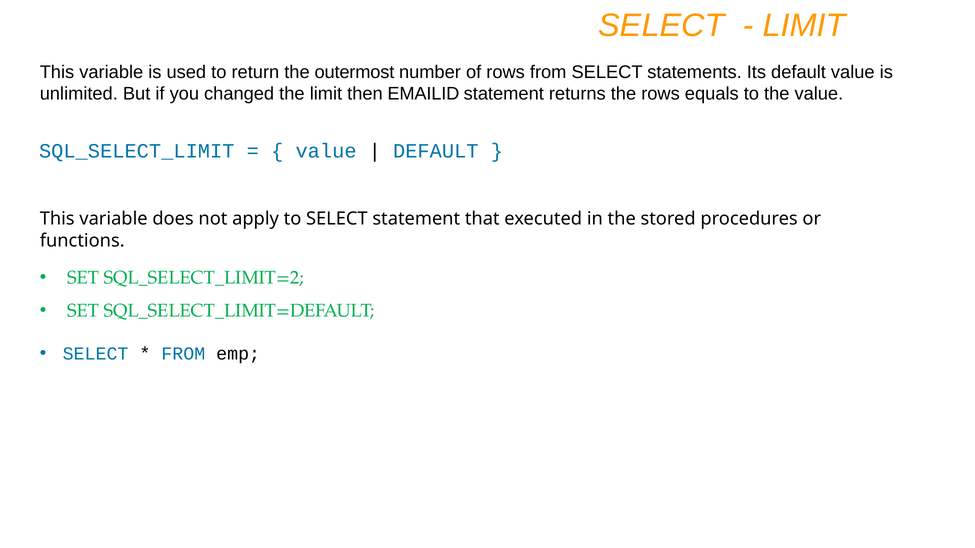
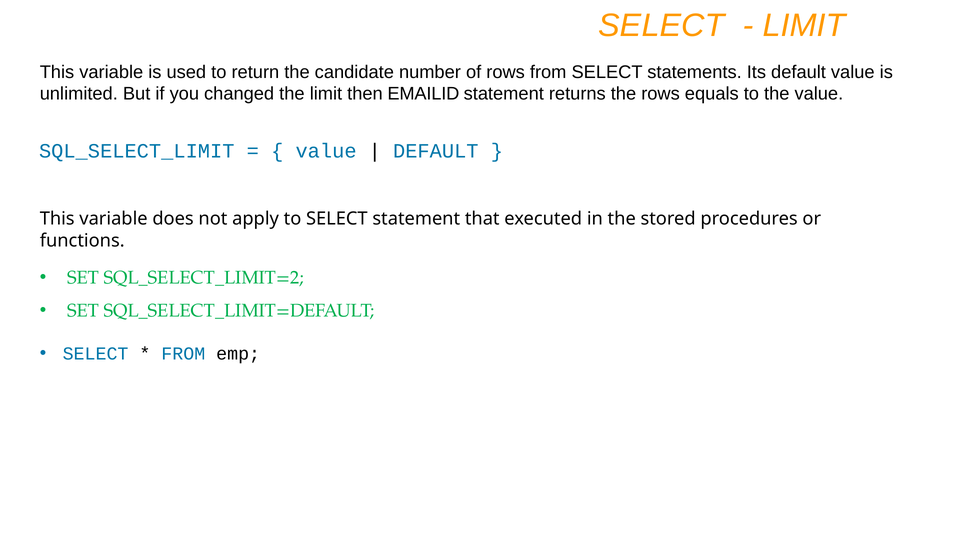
outermost: outermost -> candidate (354, 72)
